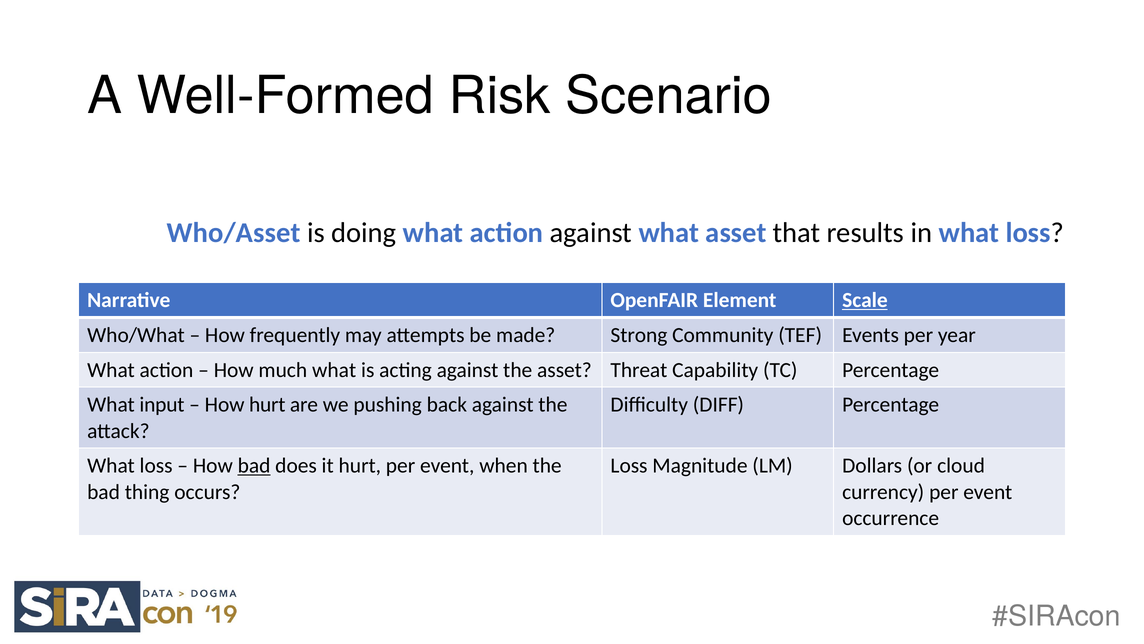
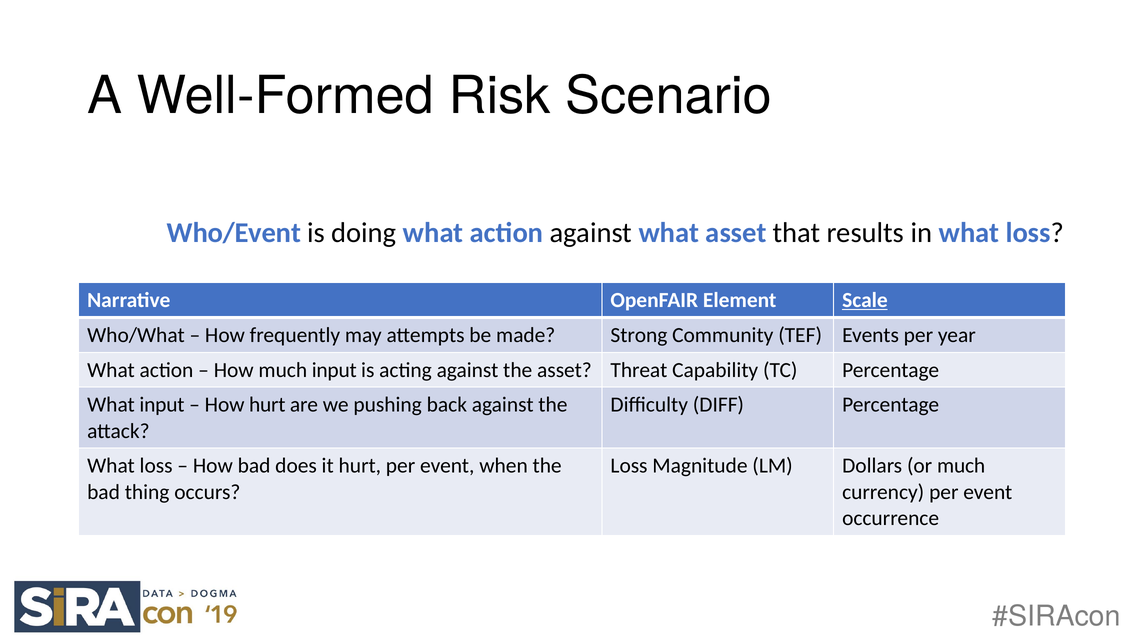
Who/Asset: Who/Asset -> Who/Event (234, 233)
much what: what -> input (334, 370)
bad underline: present -> none (254, 465)
or cloud: cloud -> much (961, 465)
